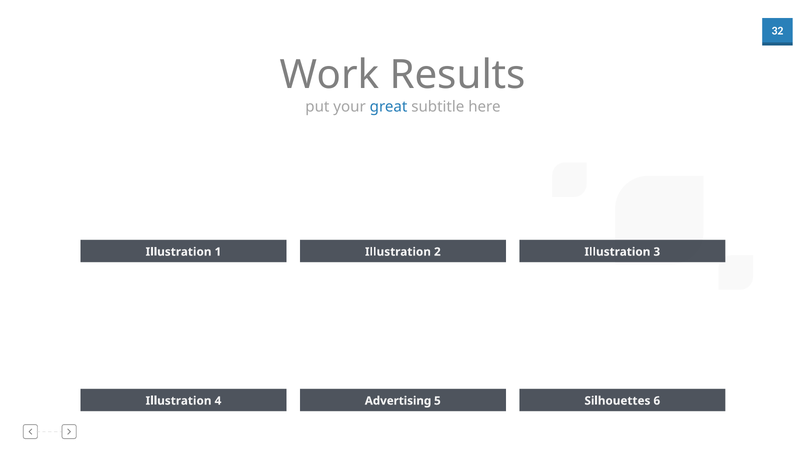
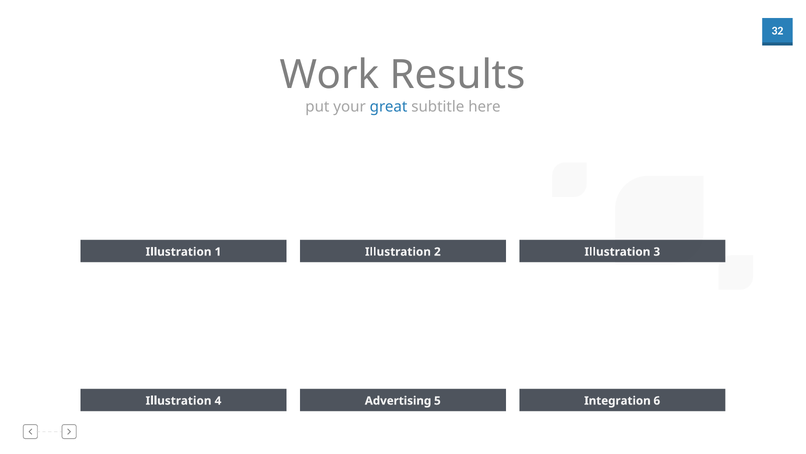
Silhouettes: Silhouettes -> Integration (617, 400)
